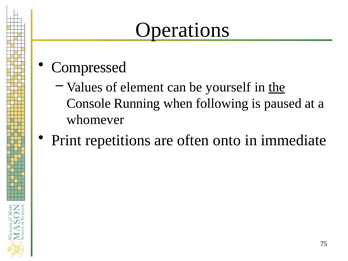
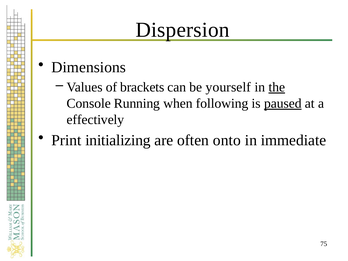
Operations: Operations -> Dispersion (183, 30)
Compressed: Compressed -> Dimensions (89, 67)
element: element -> brackets (142, 87)
paused underline: none -> present (283, 103)
whomever: whomever -> effectively (95, 120)
repetitions: repetitions -> initializing (118, 140)
